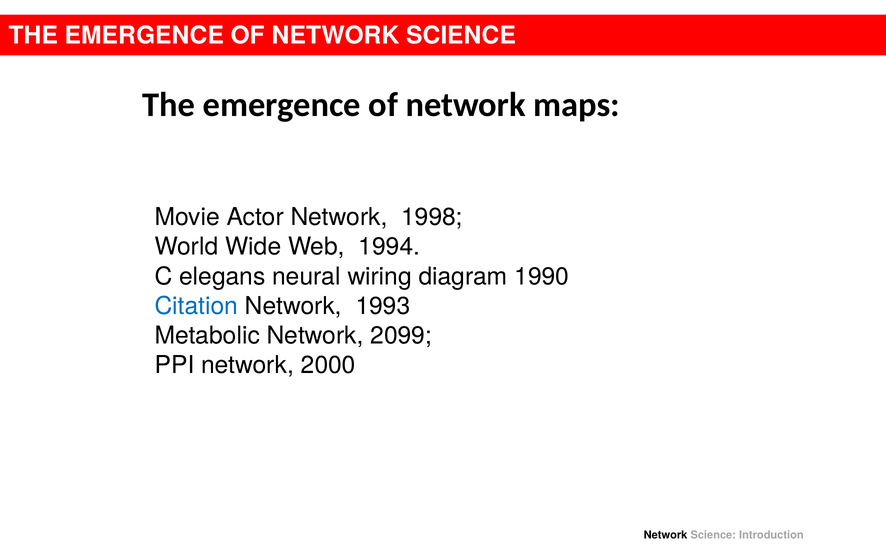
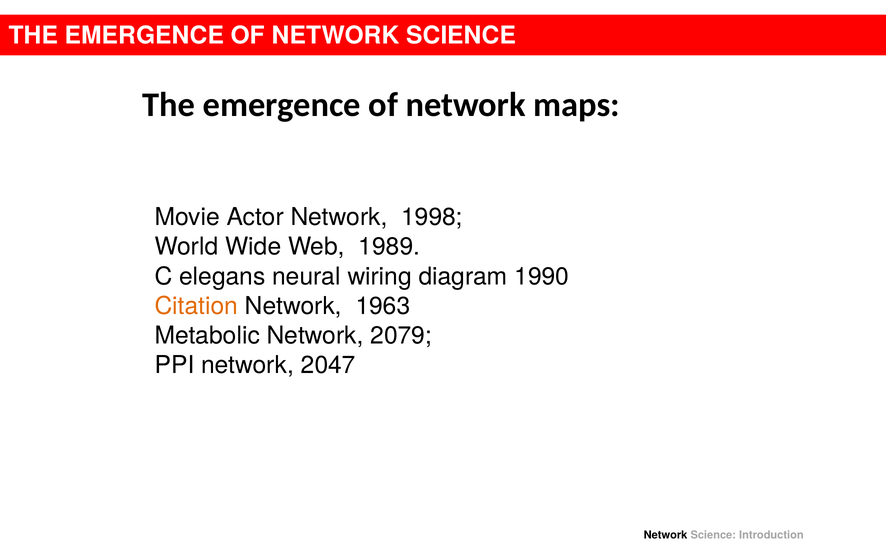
1994: 1994 -> 1989 (389, 247)
Citation colour: blue -> orange (196, 306)
1993: 1993 -> 1963 (383, 306)
2099: 2099 -> 2079 (401, 335)
2000: 2000 -> 2047 (328, 365)
